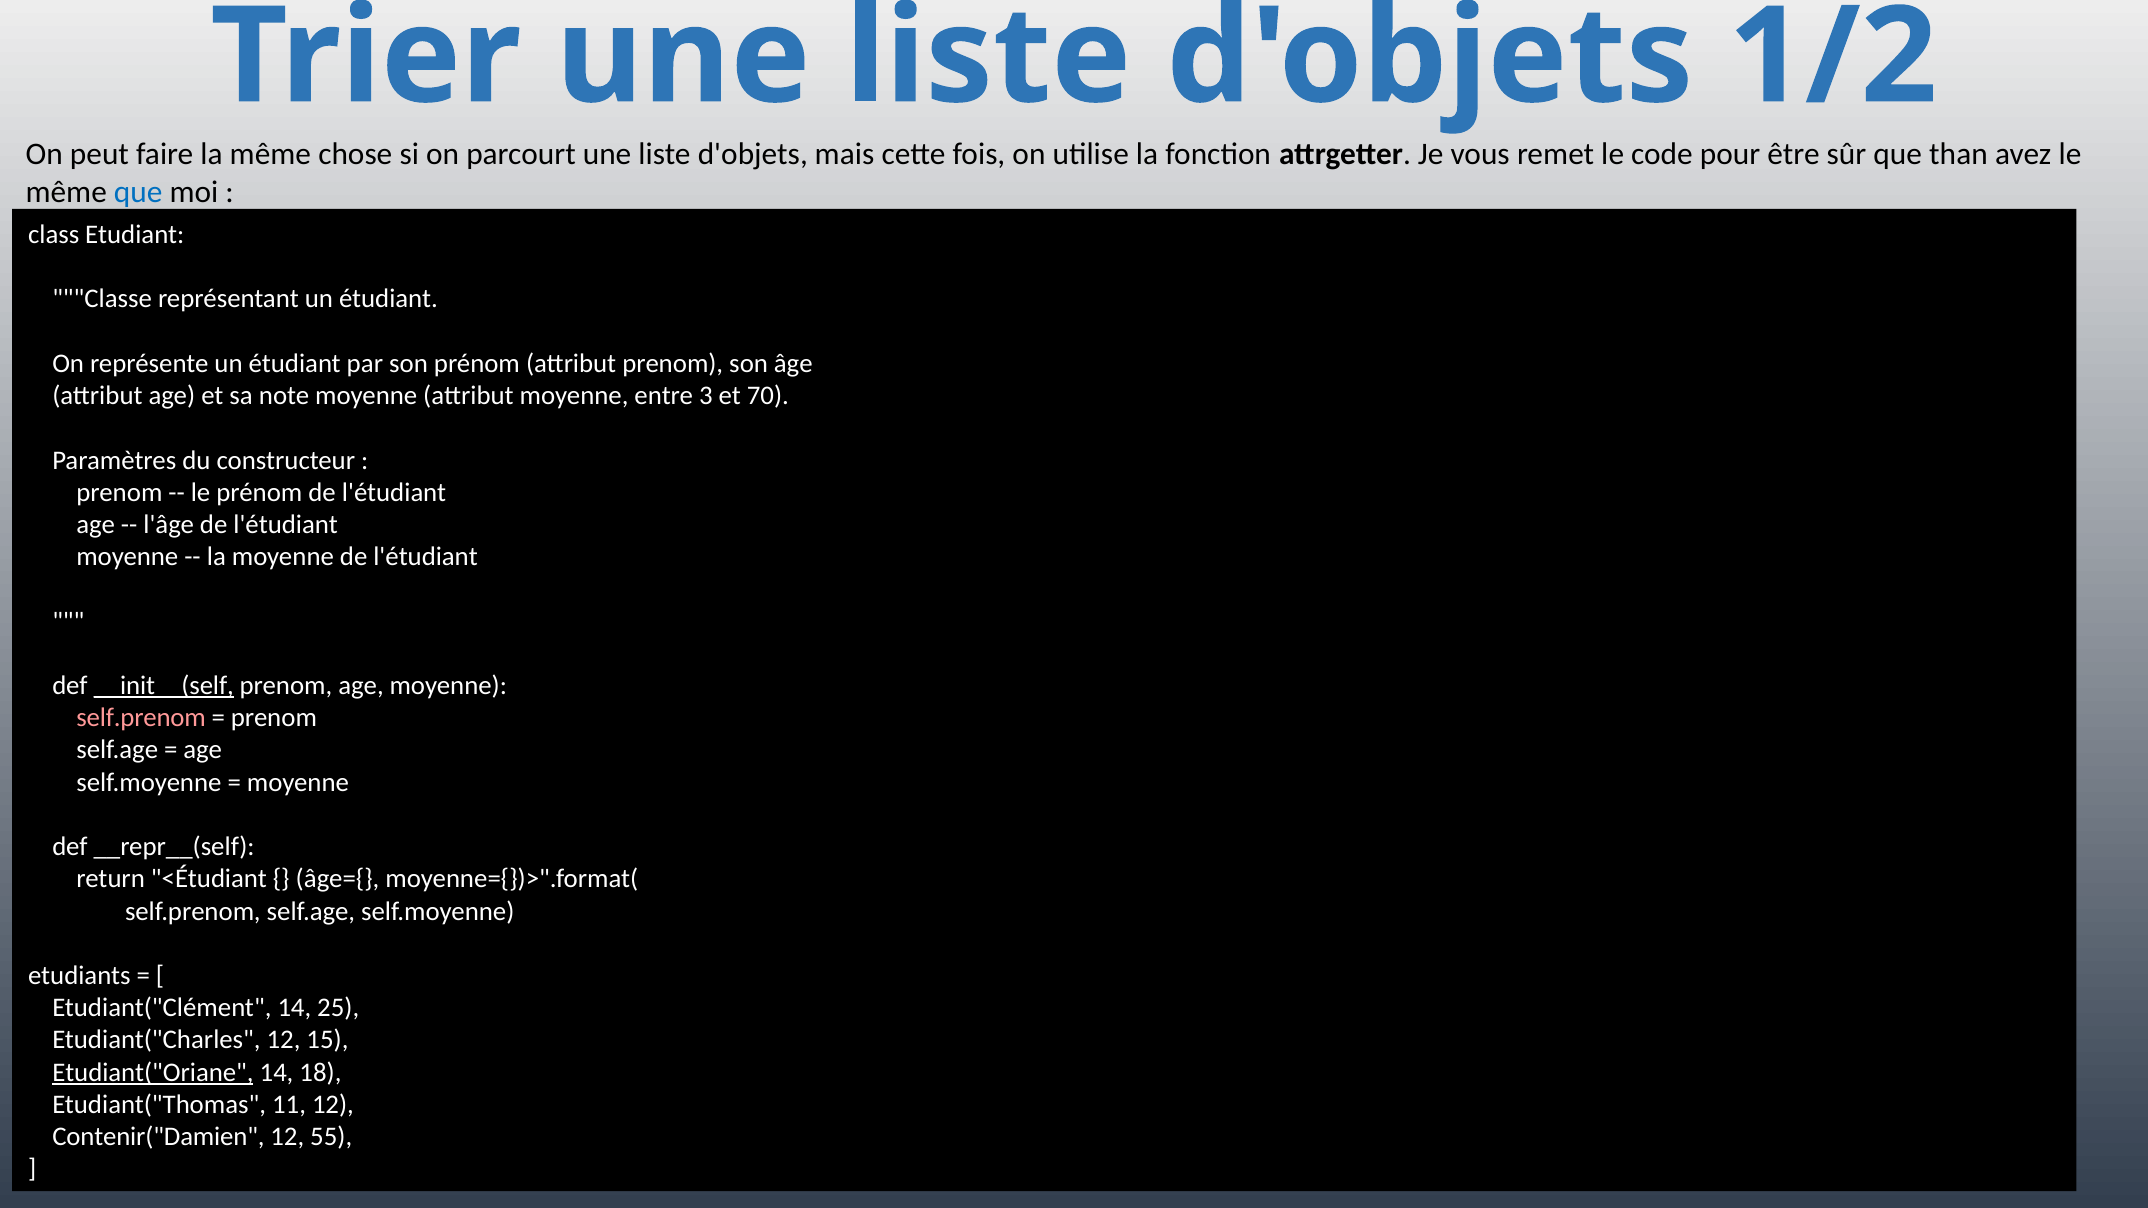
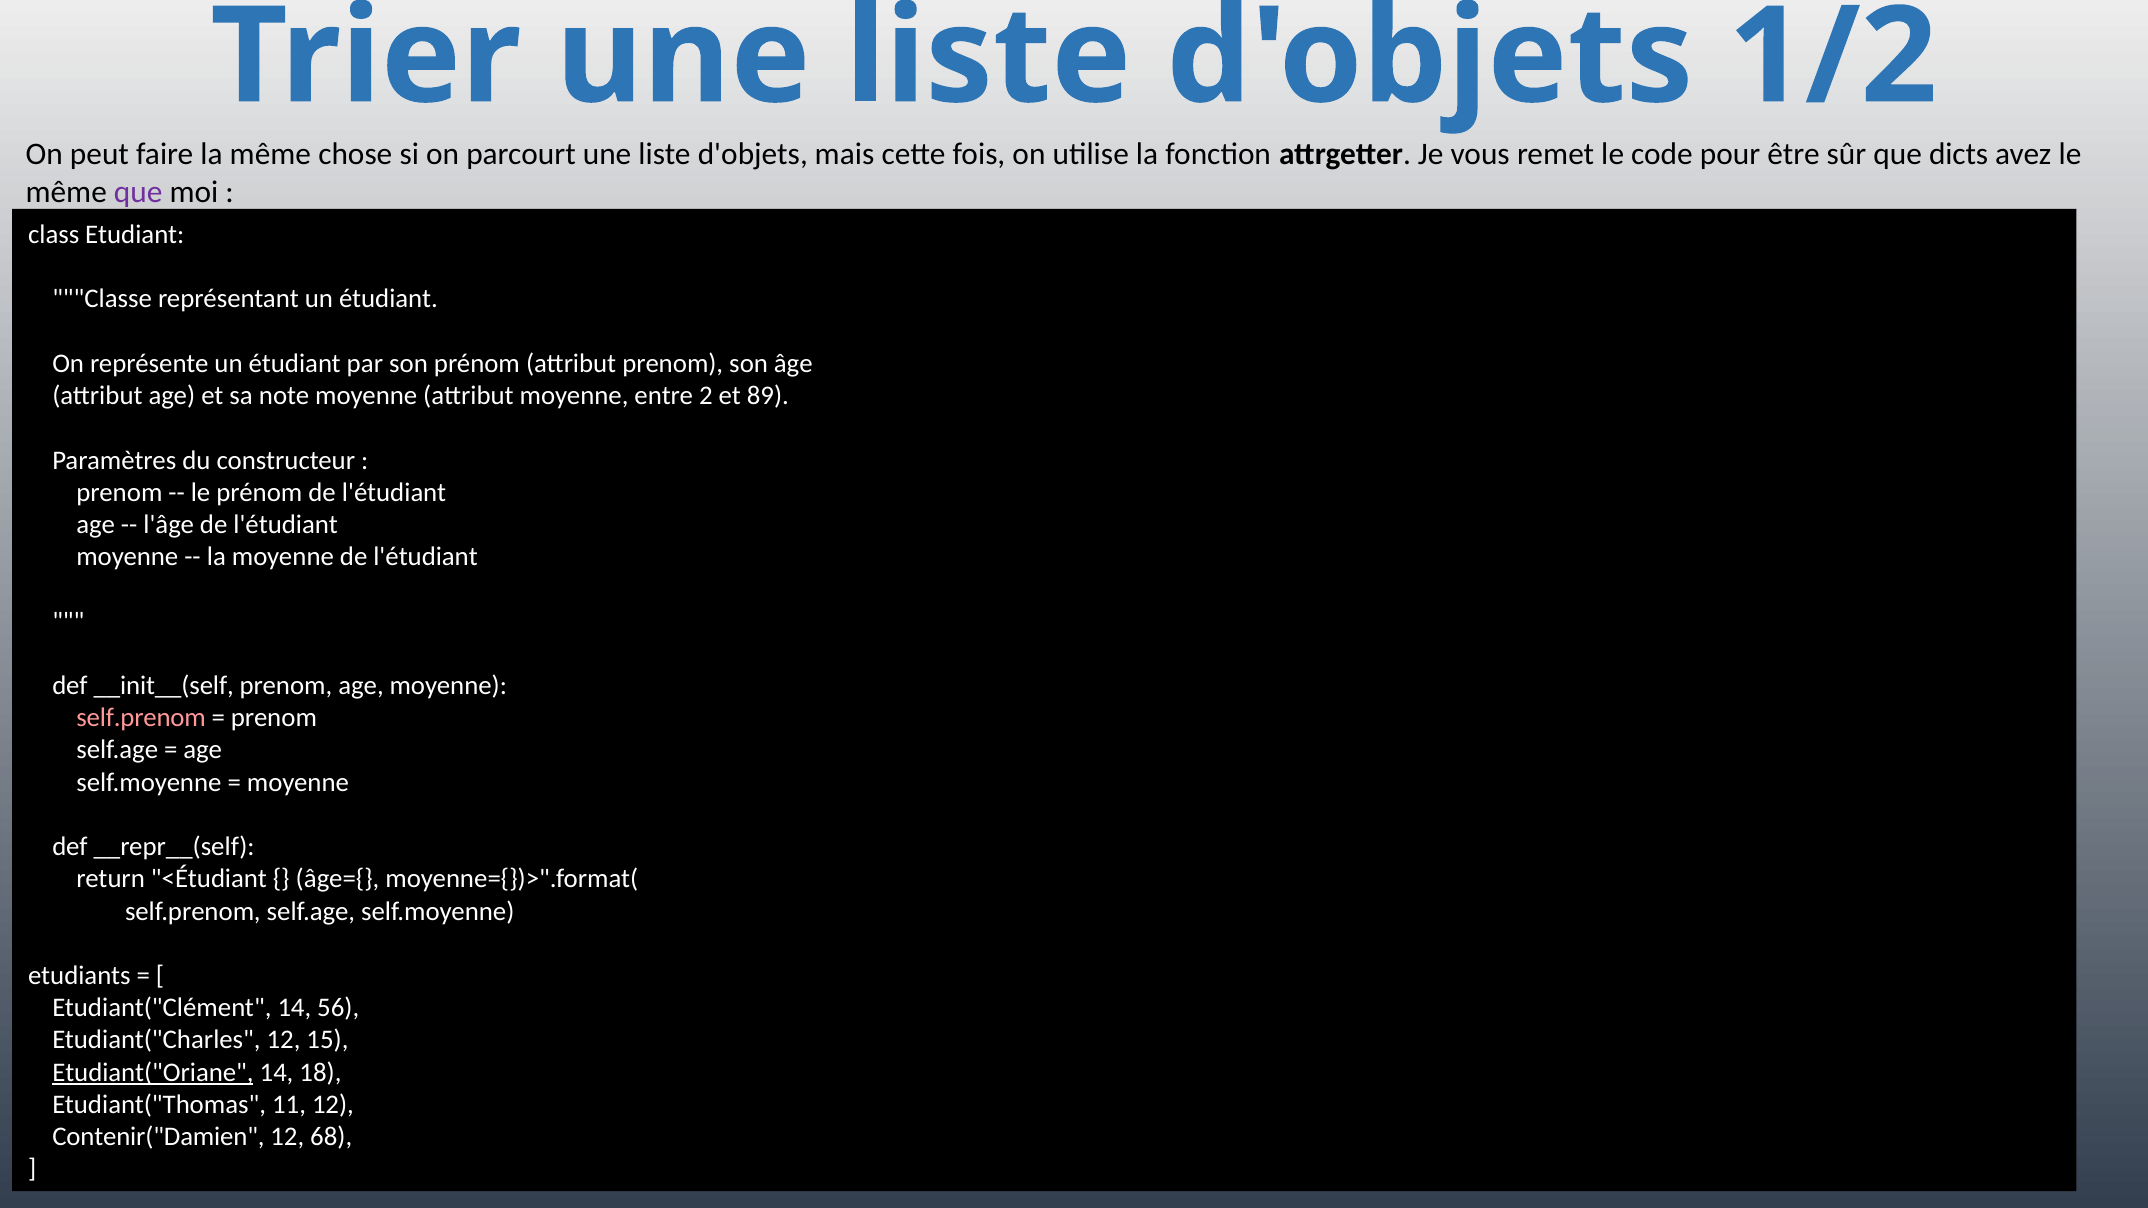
than: than -> dicts (1959, 155)
que colour: blue -> purple (138, 192)
3: 3 -> 2 (706, 396)
70: 70 -> 89 (768, 396)
__init__(self underline: present -> none (164, 686)
25: 25 -> 56 (338, 1008)
55: 55 -> 68 (331, 1137)
